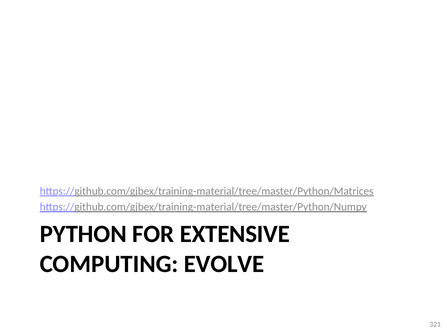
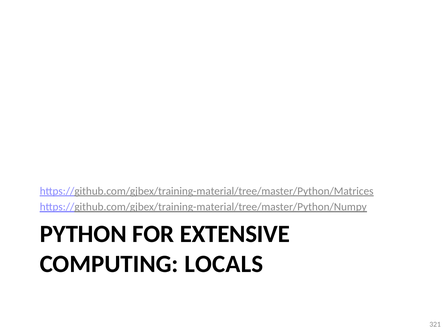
EVOLVE: EVOLVE -> LOCALS (224, 264)
